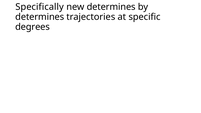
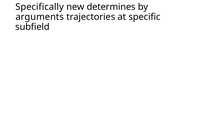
determines: determines -> arguments (40, 17)
degrees: degrees -> subfield (32, 27)
